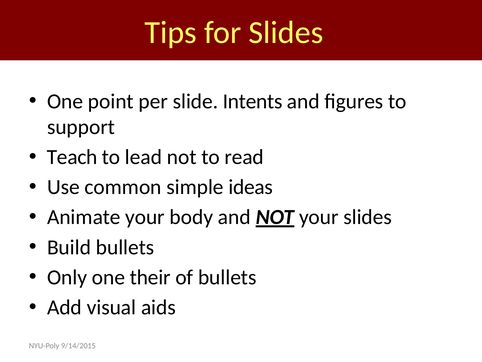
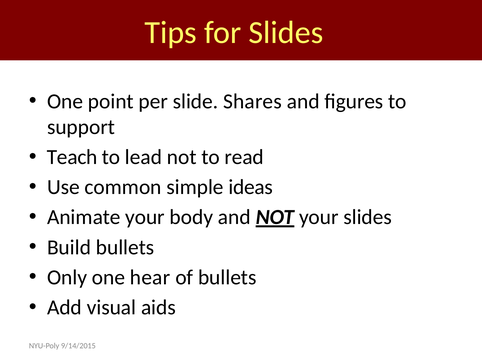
Intents: Intents -> Shares (252, 101)
their: their -> hear (150, 277)
